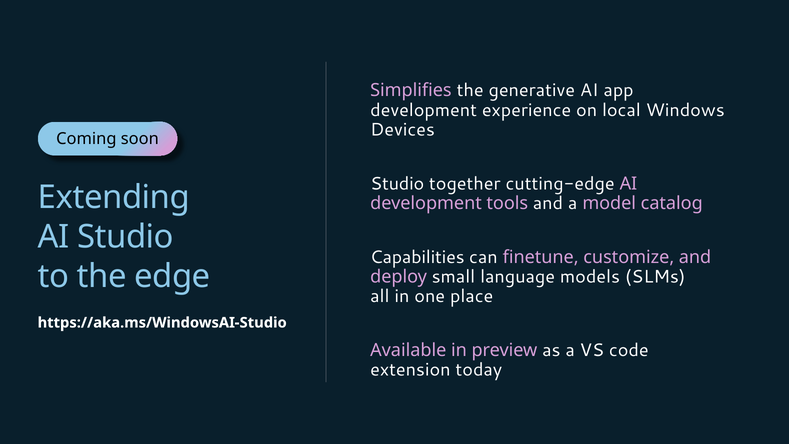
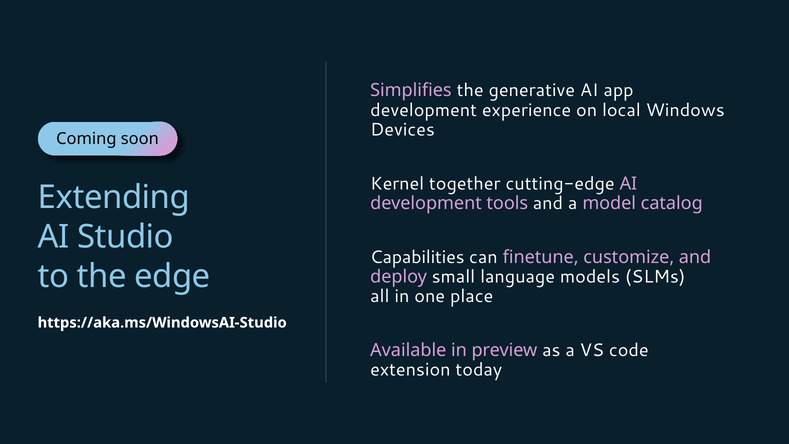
Studio: Studio -> Kernel (397, 184)
